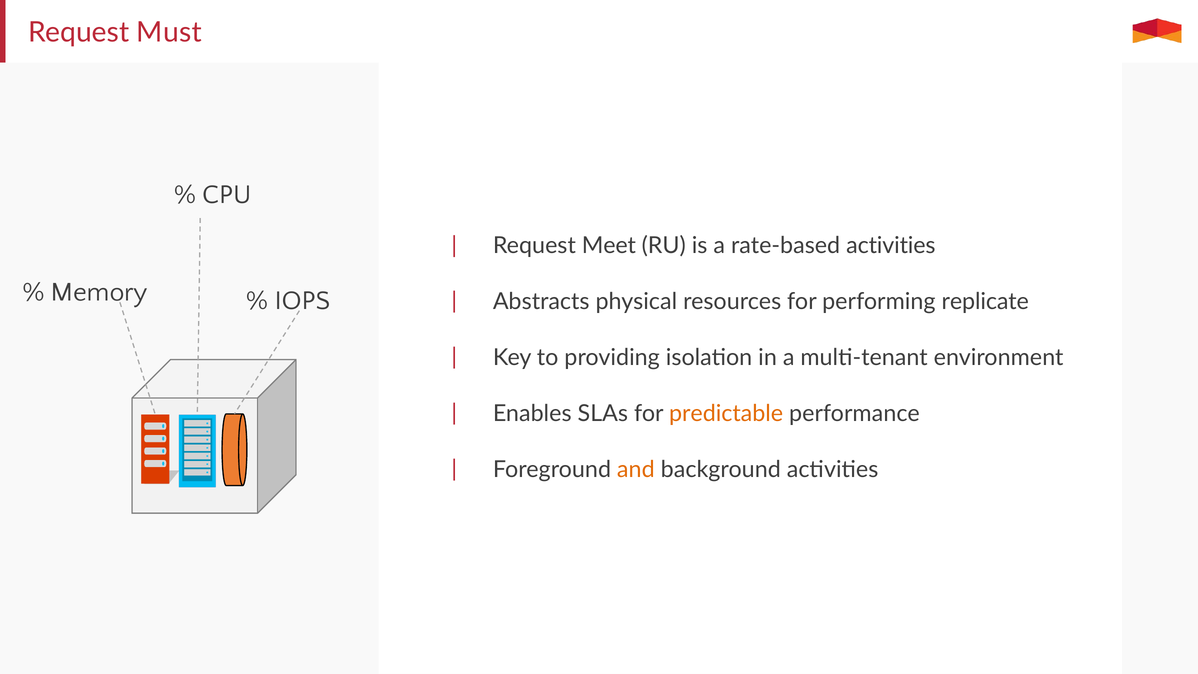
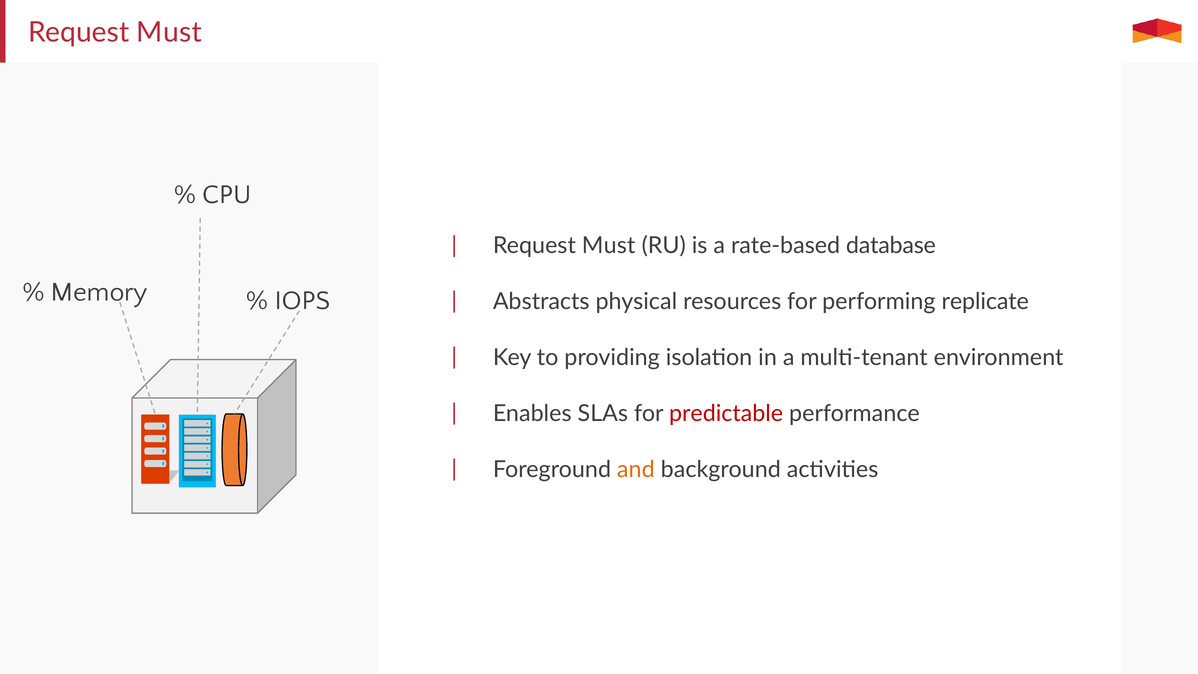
Meet: Meet -> Must (609, 246)
rate-based activities: activities -> database (891, 246)
predictable colour: orange -> red (726, 413)
